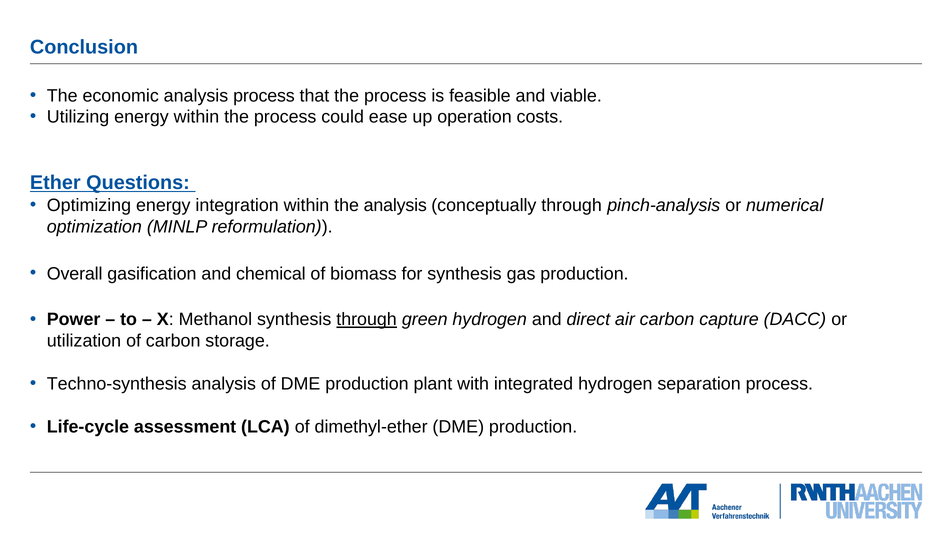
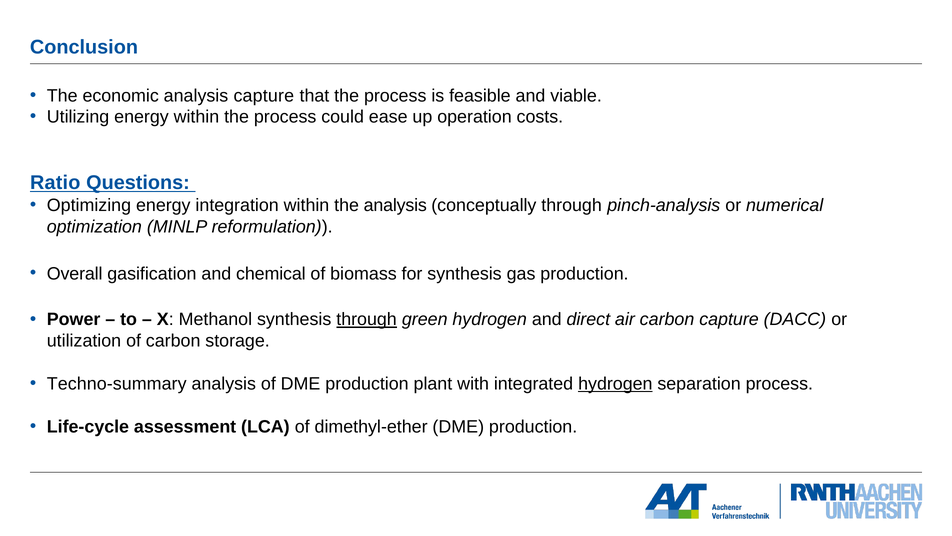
analysis process: process -> capture (264, 96)
Ether: Ether -> Ratio (55, 183)
Techno-synthesis: Techno-synthesis -> Techno-summary (117, 384)
hydrogen underline: none -> present (615, 384)
